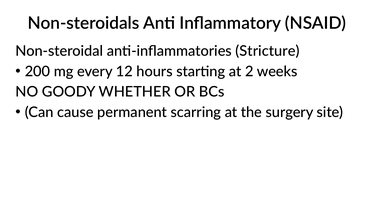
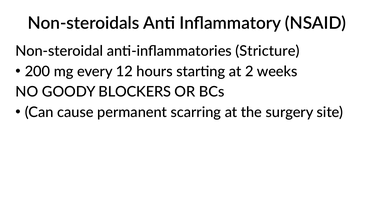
WHETHER: WHETHER -> BLOCKERS (135, 92)
